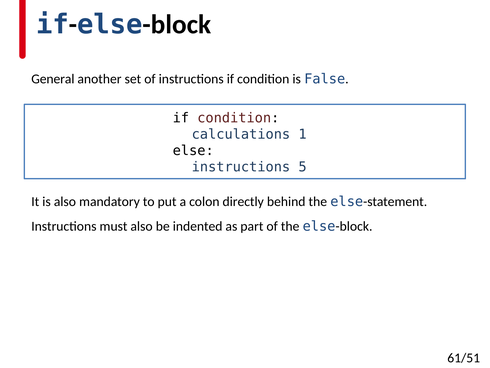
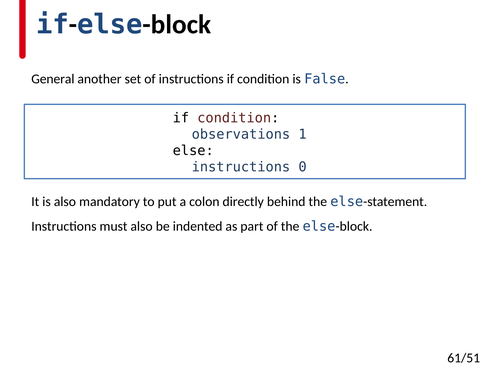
calculations: calculations -> observations (241, 134)
5: 5 -> 0 (303, 167)
